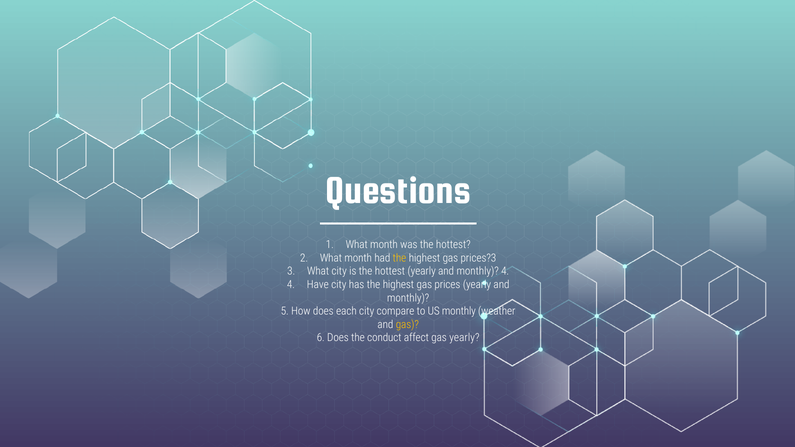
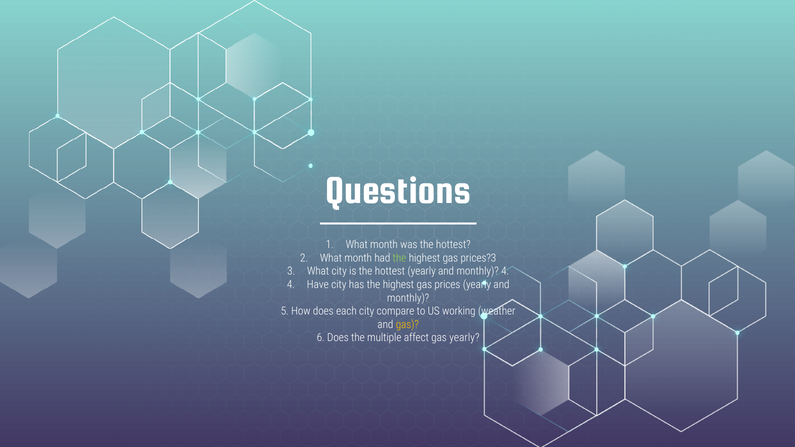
the colour: yellow -> light green (399, 258)
US monthly: monthly -> working (459, 311)
conduct: conduct -> multiple (384, 338)
